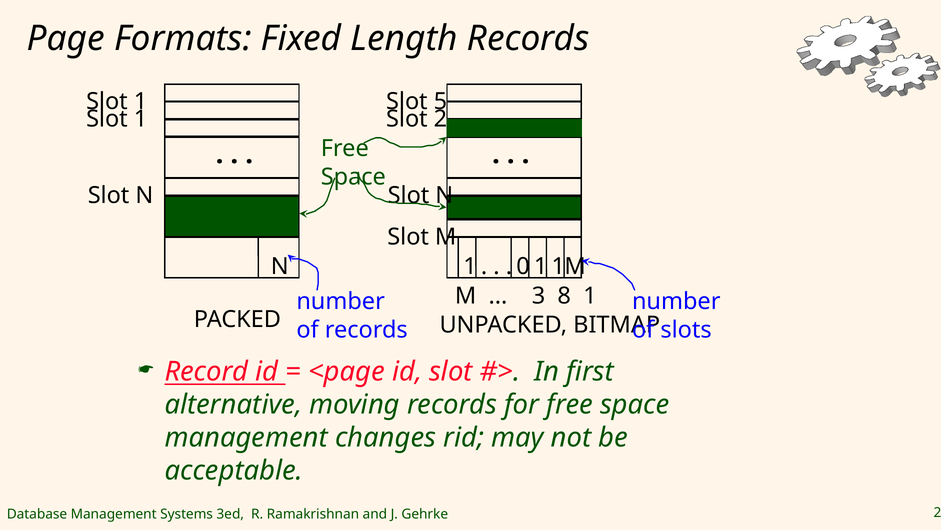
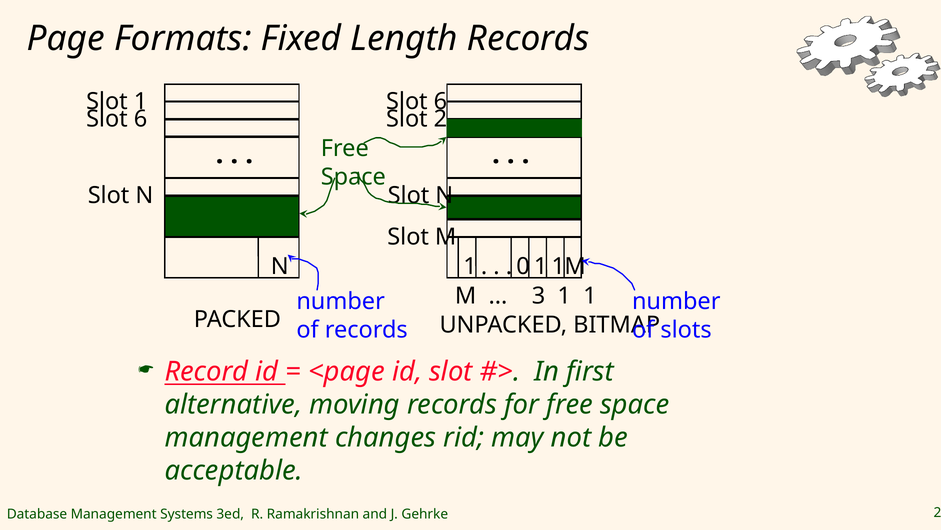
5: 5 -> 6 (440, 101)
1: 1 -> 6 (141, 119)
3 8: 8 -> 1 (564, 295)
